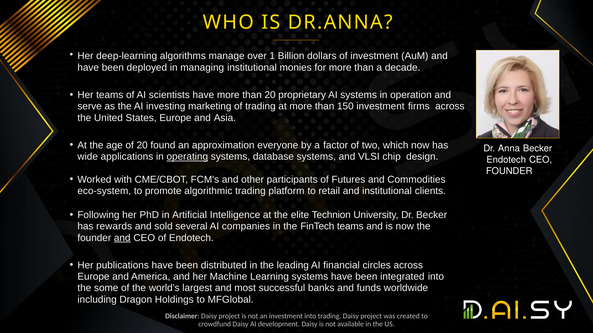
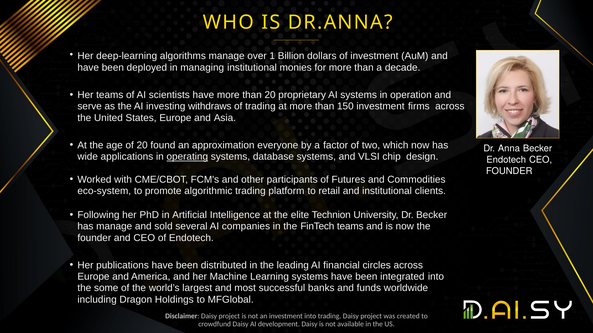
marketing: marketing -> withdraws (210, 107)
has rewards: rewards -> manage (114, 227)
and underline: present -> none (122, 238)
